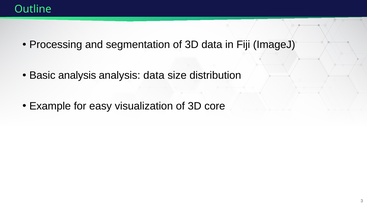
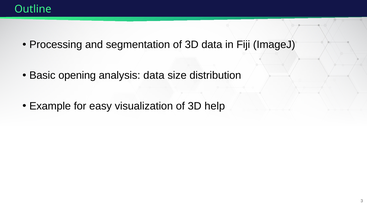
Basic analysis: analysis -> opening (77, 76)
core: core -> help (215, 106)
